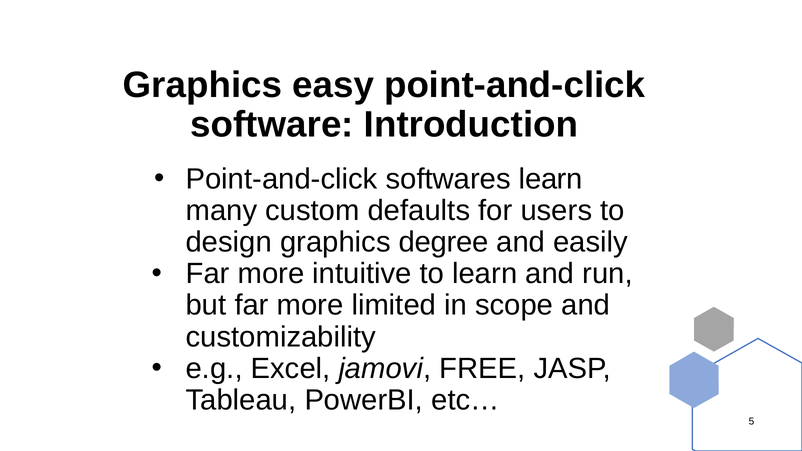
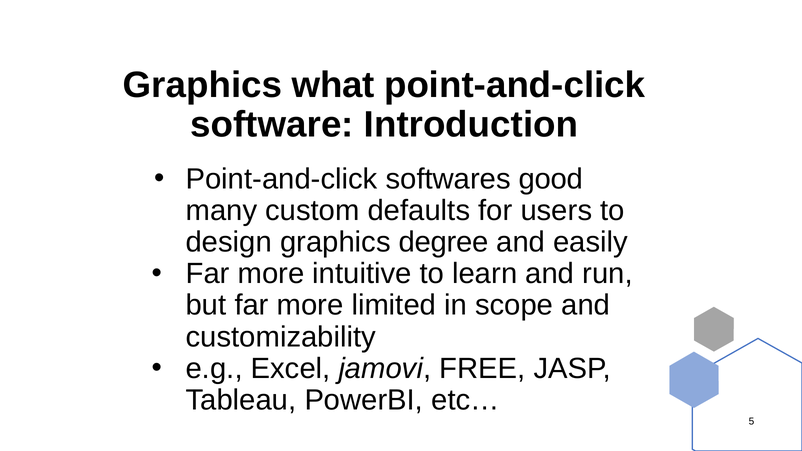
easy: easy -> what (333, 85)
softwares learn: learn -> good (551, 179)
